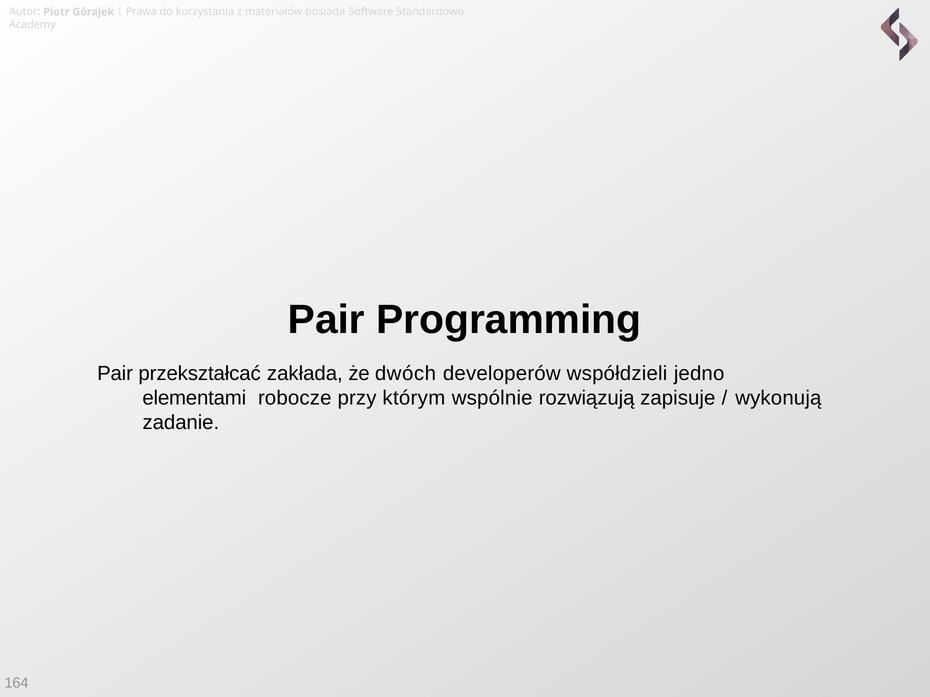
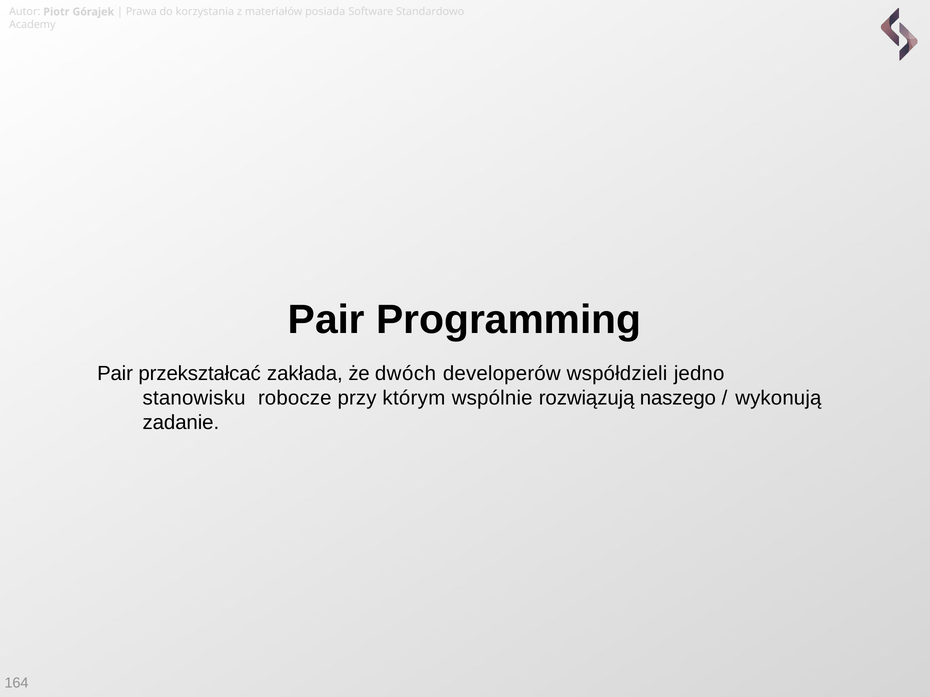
elementami: elementami -> stanowisku (194, 398)
zapisuje: zapisuje -> naszego (678, 398)
